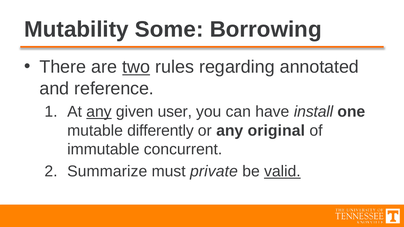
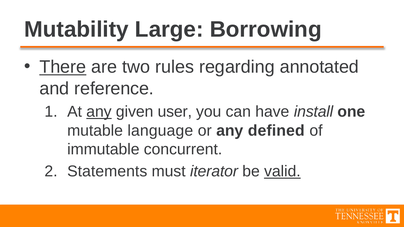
Some: Some -> Large (169, 30)
There underline: none -> present (63, 67)
two underline: present -> none (136, 67)
differently: differently -> language (160, 131)
original: original -> defined (276, 131)
Summarize: Summarize -> Statements (107, 172)
private: private -> iterator (214, 172)
